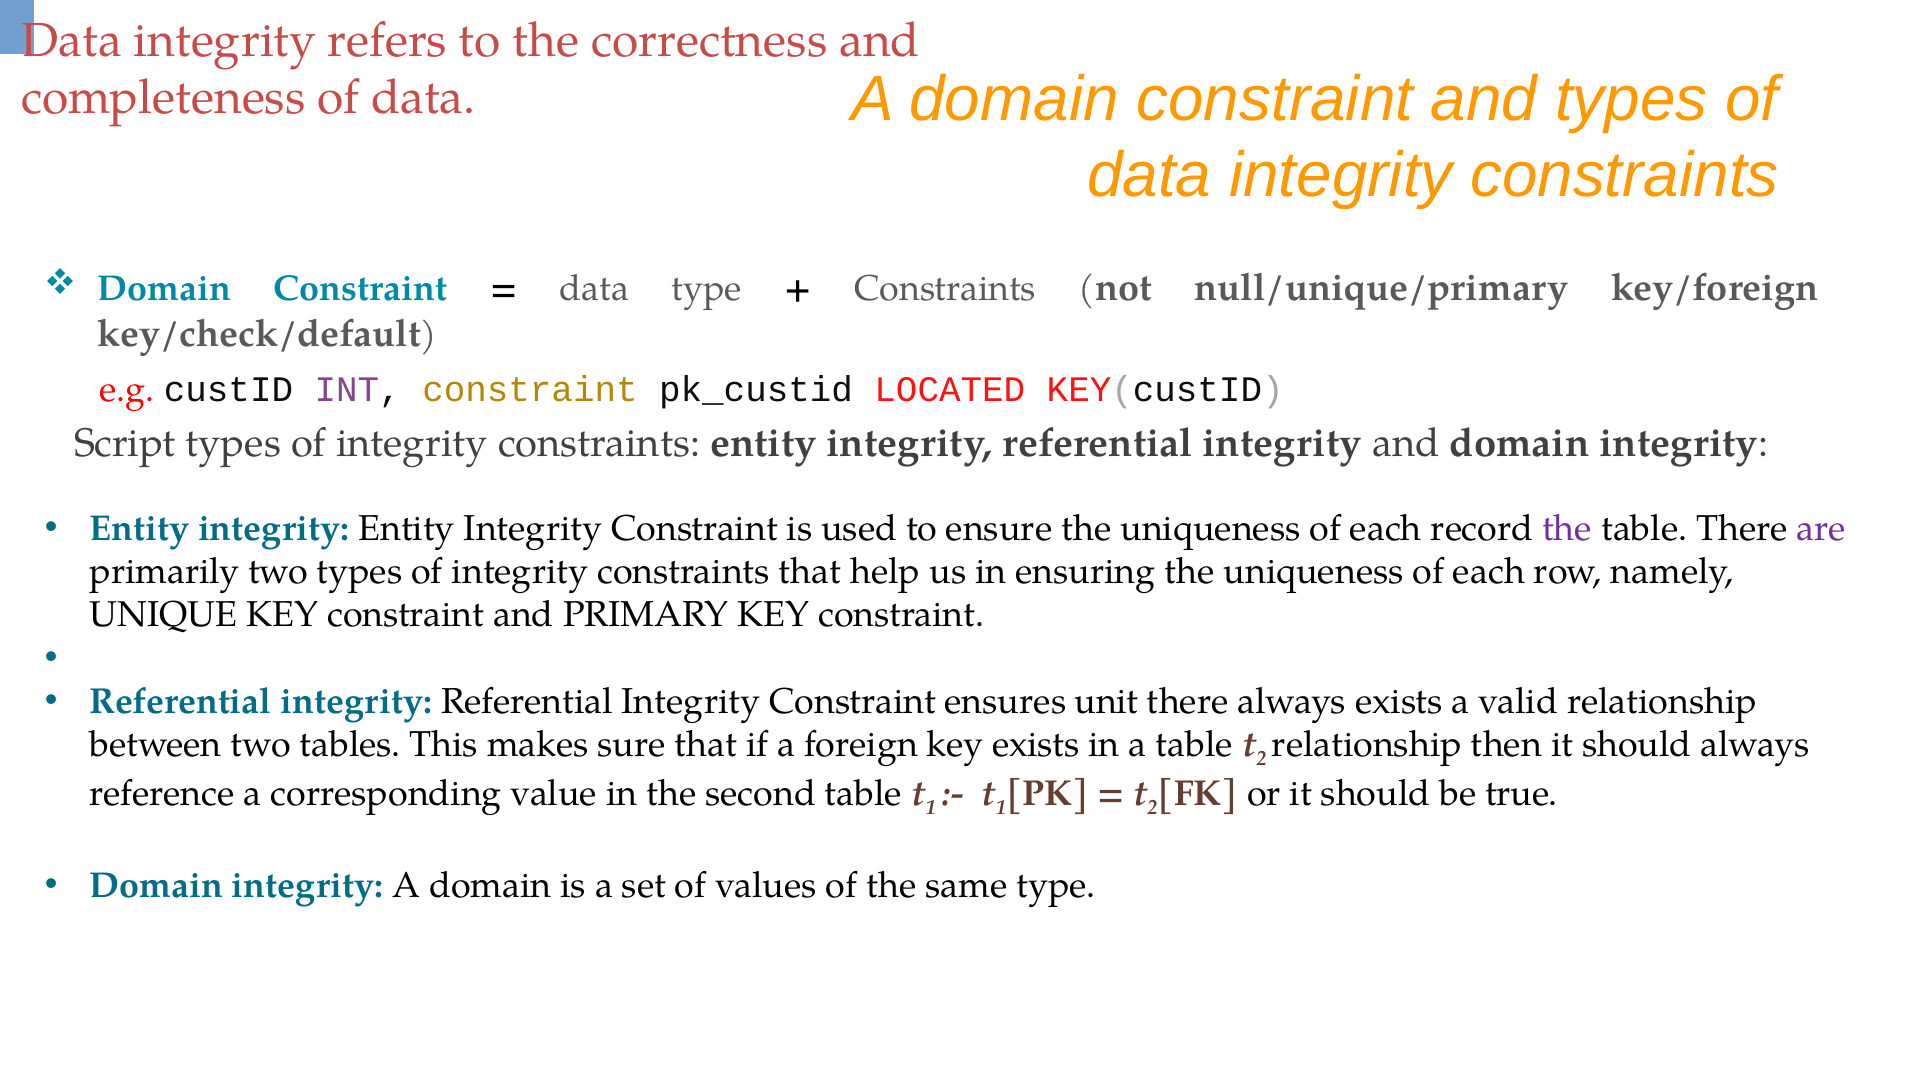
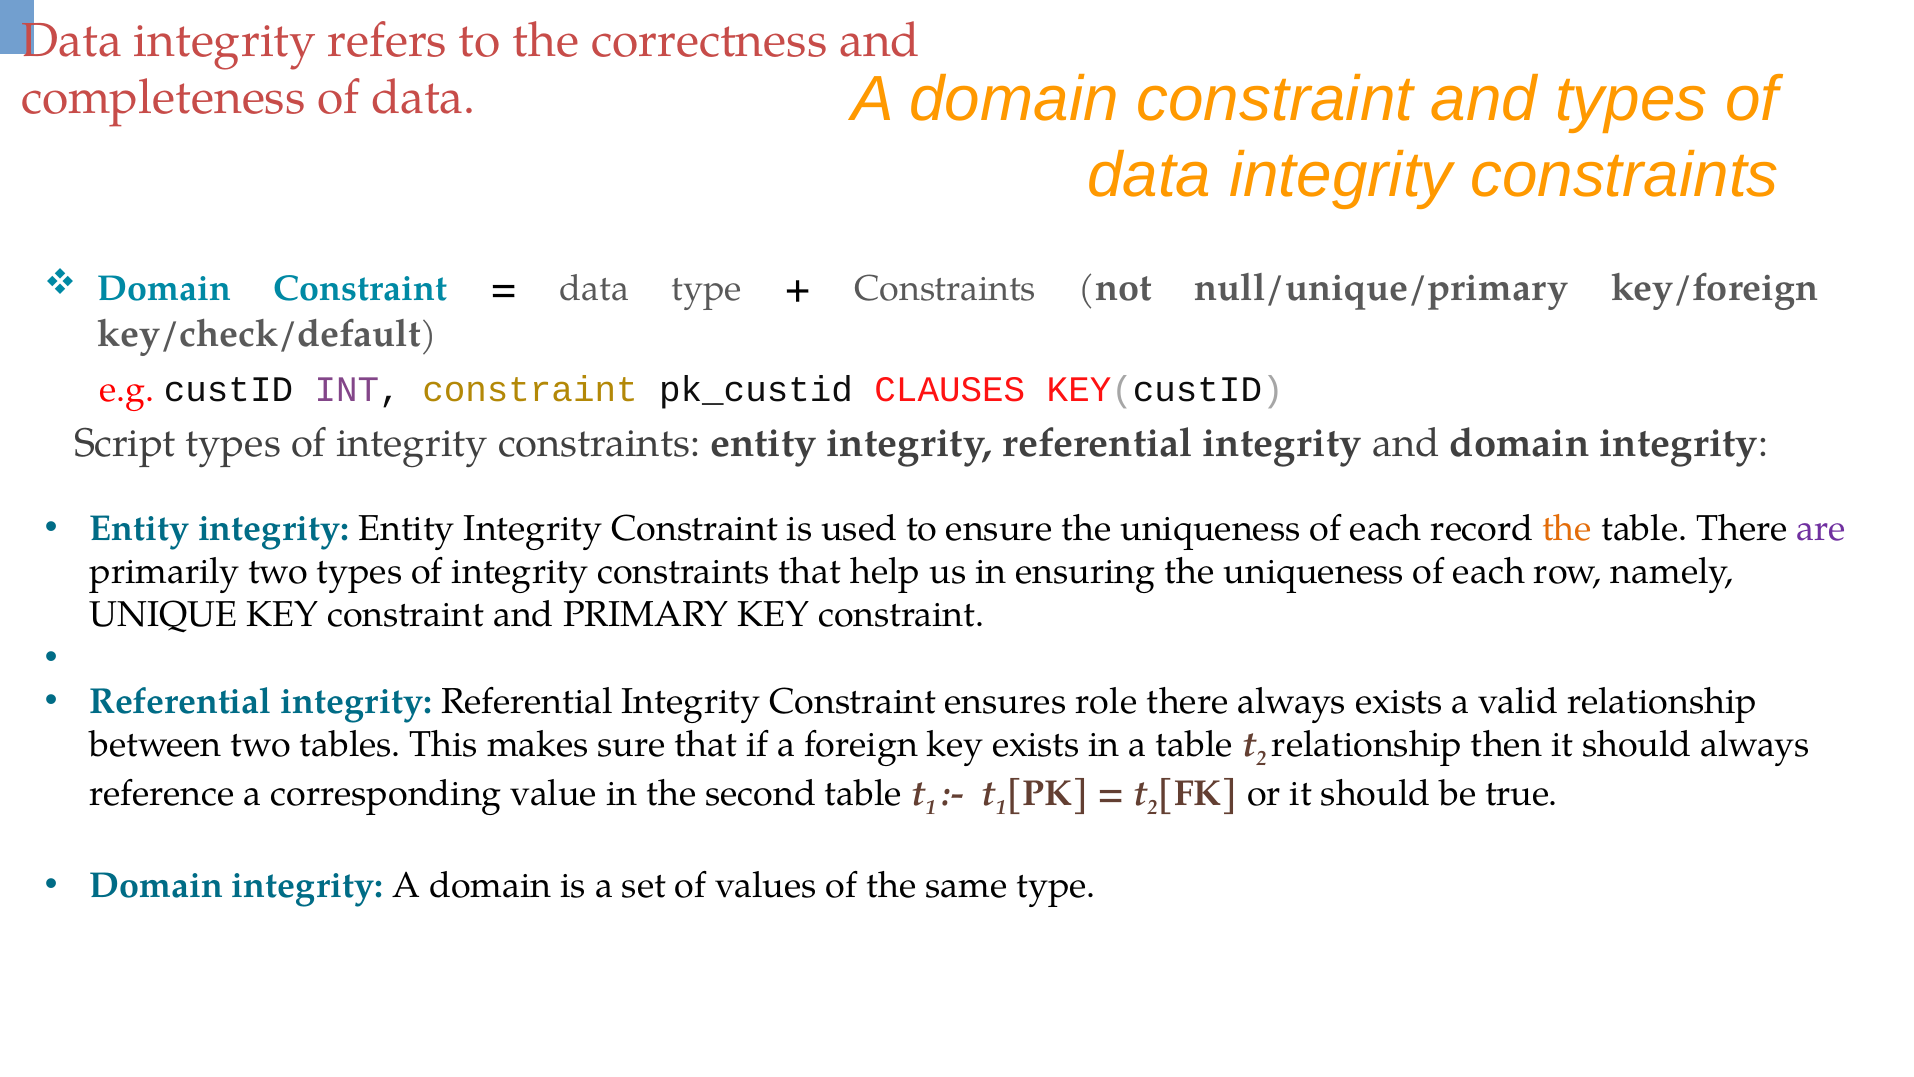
LOCATED: LOCATED -> CLAUSES (950, 390)
the colour: purple -> orange (1567, 529)
unit: unit -> role (1106, 701)
